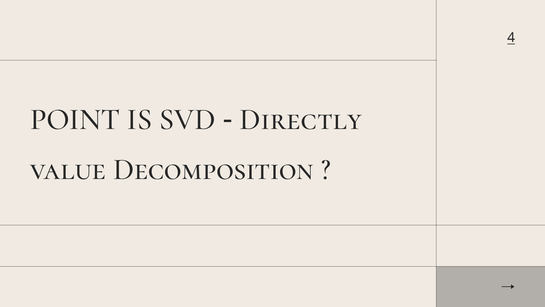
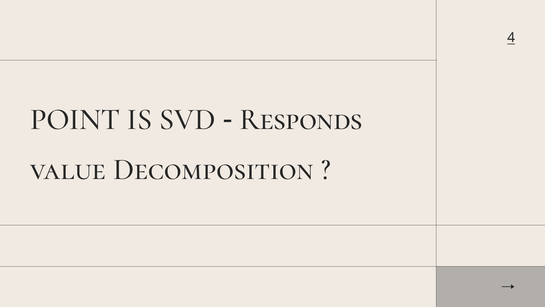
Directly: Directly -> Responds (301, 119)
